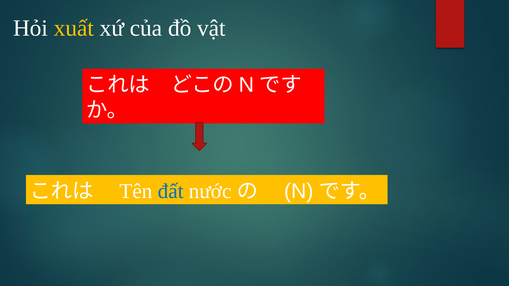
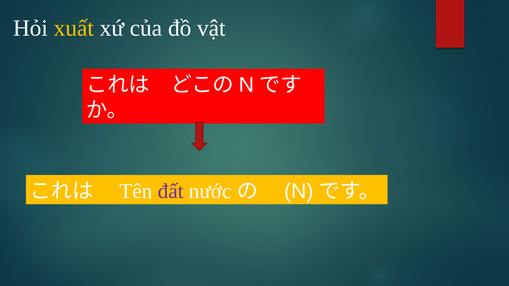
đất colour: blue -> purple (171, 191)
